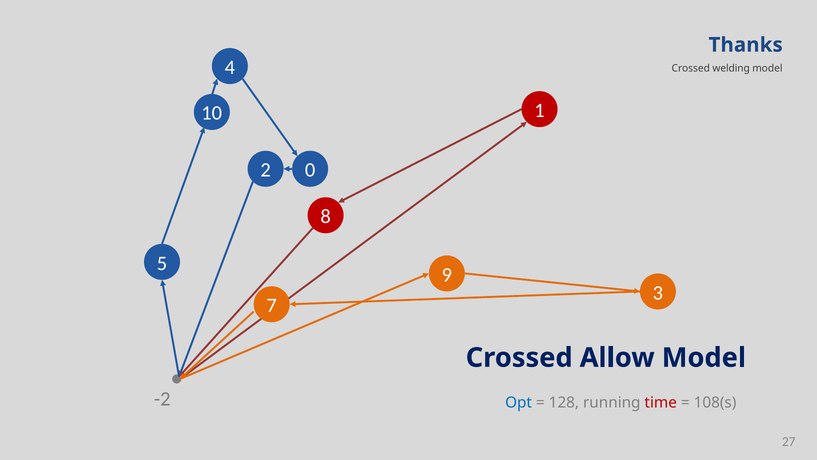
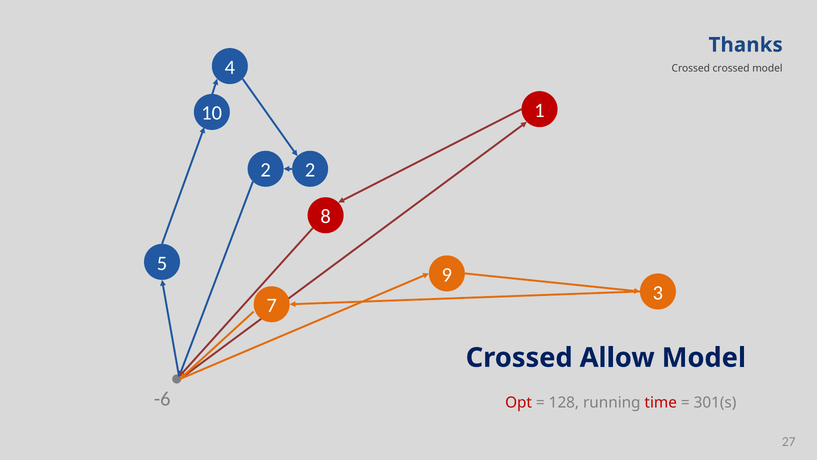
Crossed welding: welding -> crossed (731, 68)
2 0: 0 -> 2 (310, 170)
-2: -2 -> -6 (162, 399)
Opt colour: blue -> red (519, 402)
108(s: 108(s -> 301(s (715, 402)
